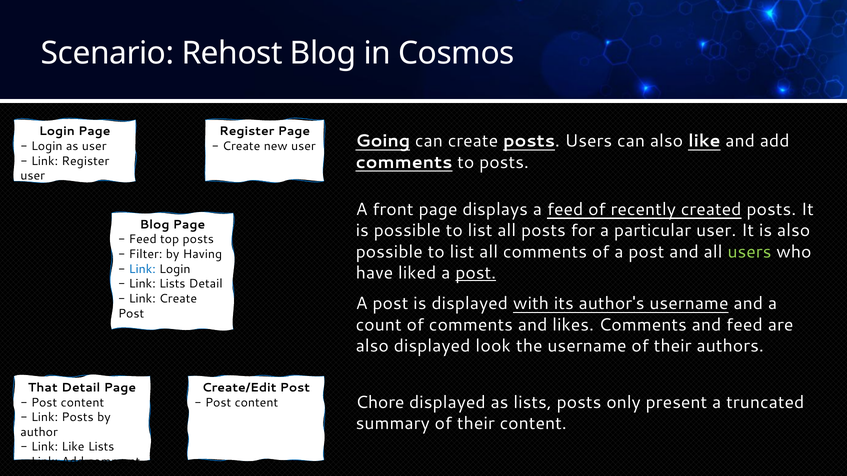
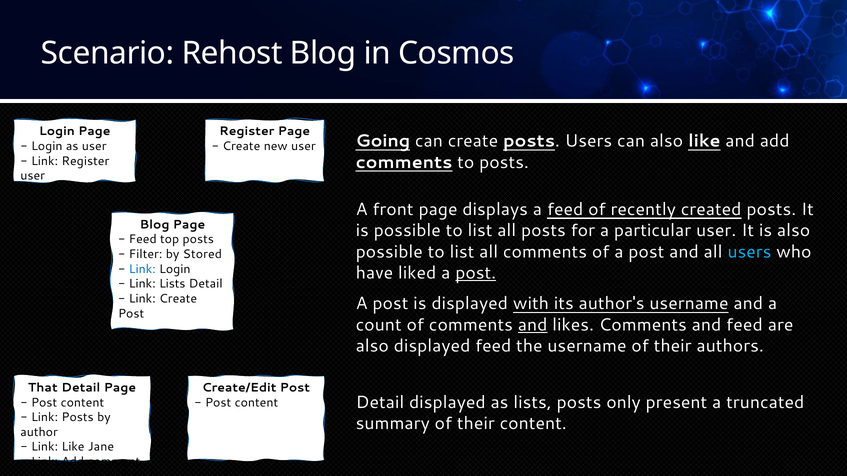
users colour: light green -> light blue (749, 252)
Having: Having -> Stored (202, 254)
and underline: none -> present (533, 325)
displayed look: look -> feed (493, 346)
Chore: Chore -> Detail (380, 403)
Like Lists: Lists -> Jane (101, 447)
